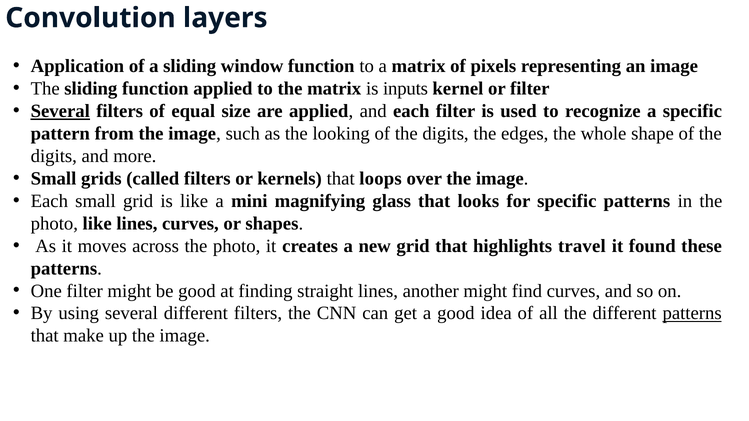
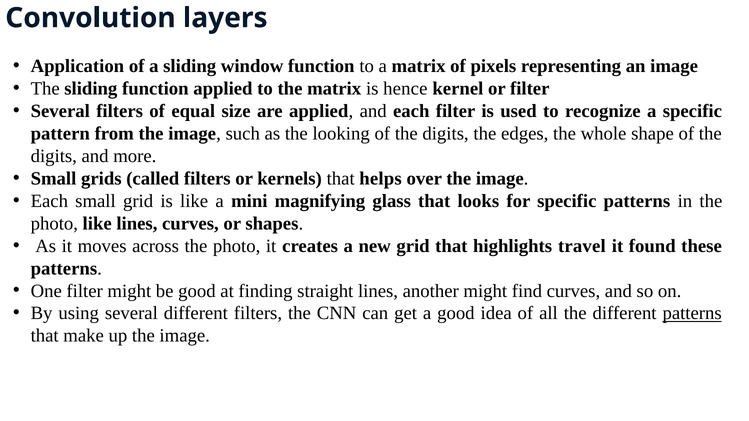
inputs: inputs -> hence (405, 89)
Several underline: present -> none (60, 111)
loops: loops -> helps (381, 179)
